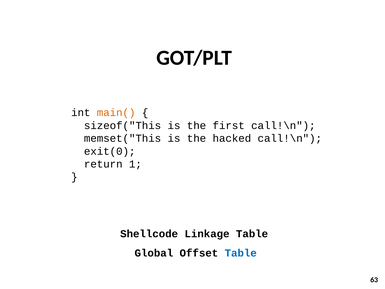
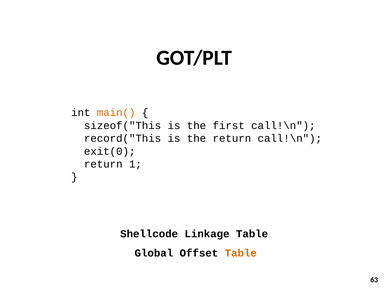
memset("This: memset("This -> record("This (123, 138)
the hacked: hacked -> return (232, 138)
Table colour: blue -> orange (241, 253)
